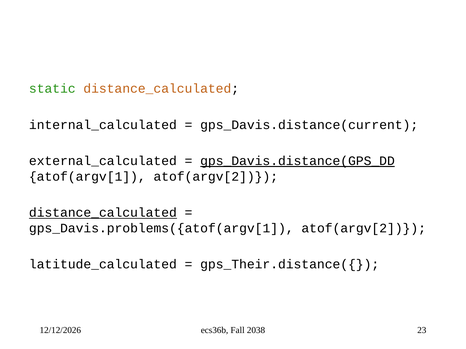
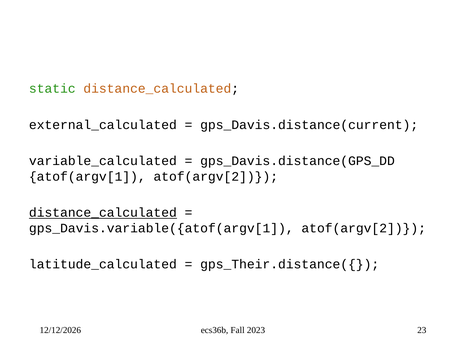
internal_calculated: internal_calculated -> external_calculated (103, 125)
external_calculated: external_calculated -> variable_calculated (103, 161)
gps_Davis.distance(GPS_DD underline: present -> none (298, 161)
gps_Davis.problems({atof(argv[1: gps_Davis.problems({atof(argv[1 -> gps_Davis.variable({atof(argv[1 (161, 229)
2038: 2038 -> 2023 (256, 331)
